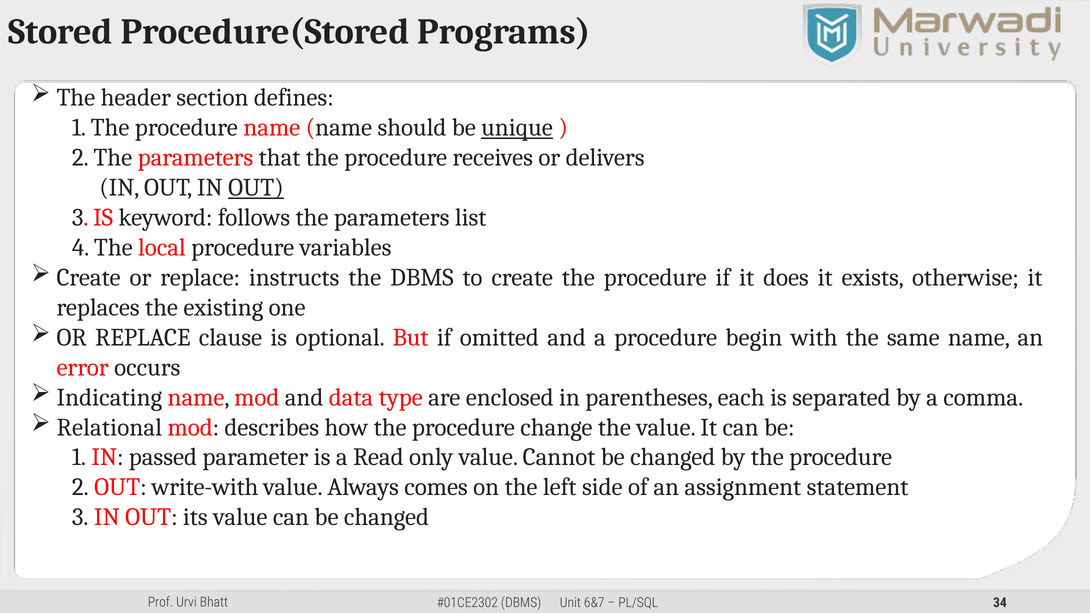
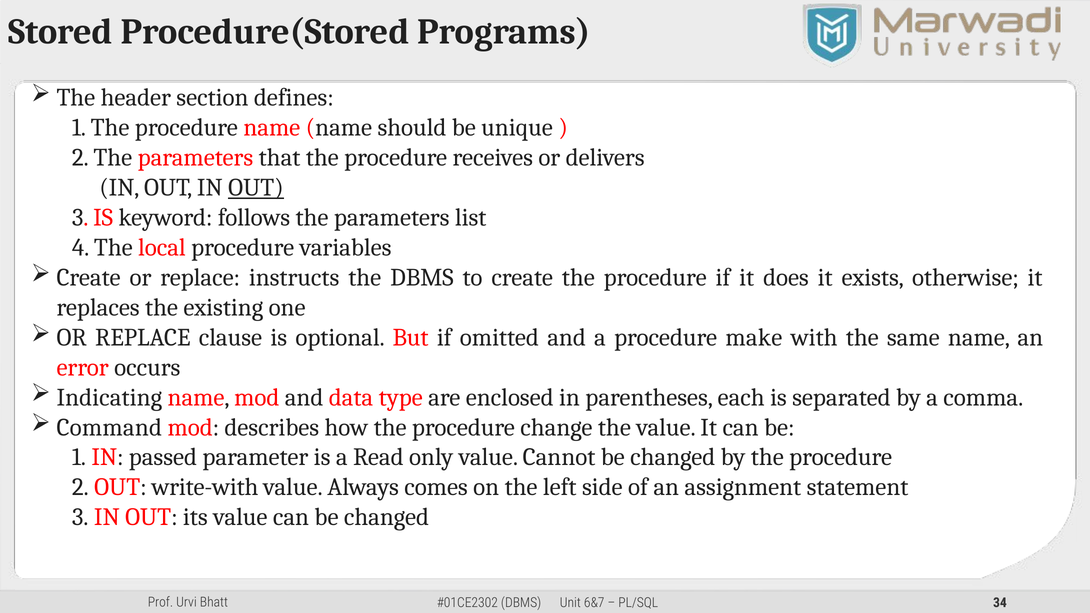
unique underline: present -> none (517, 128)
begin: begin -> make (754, 337)
Relational: Relational -> Command (109, 427)
